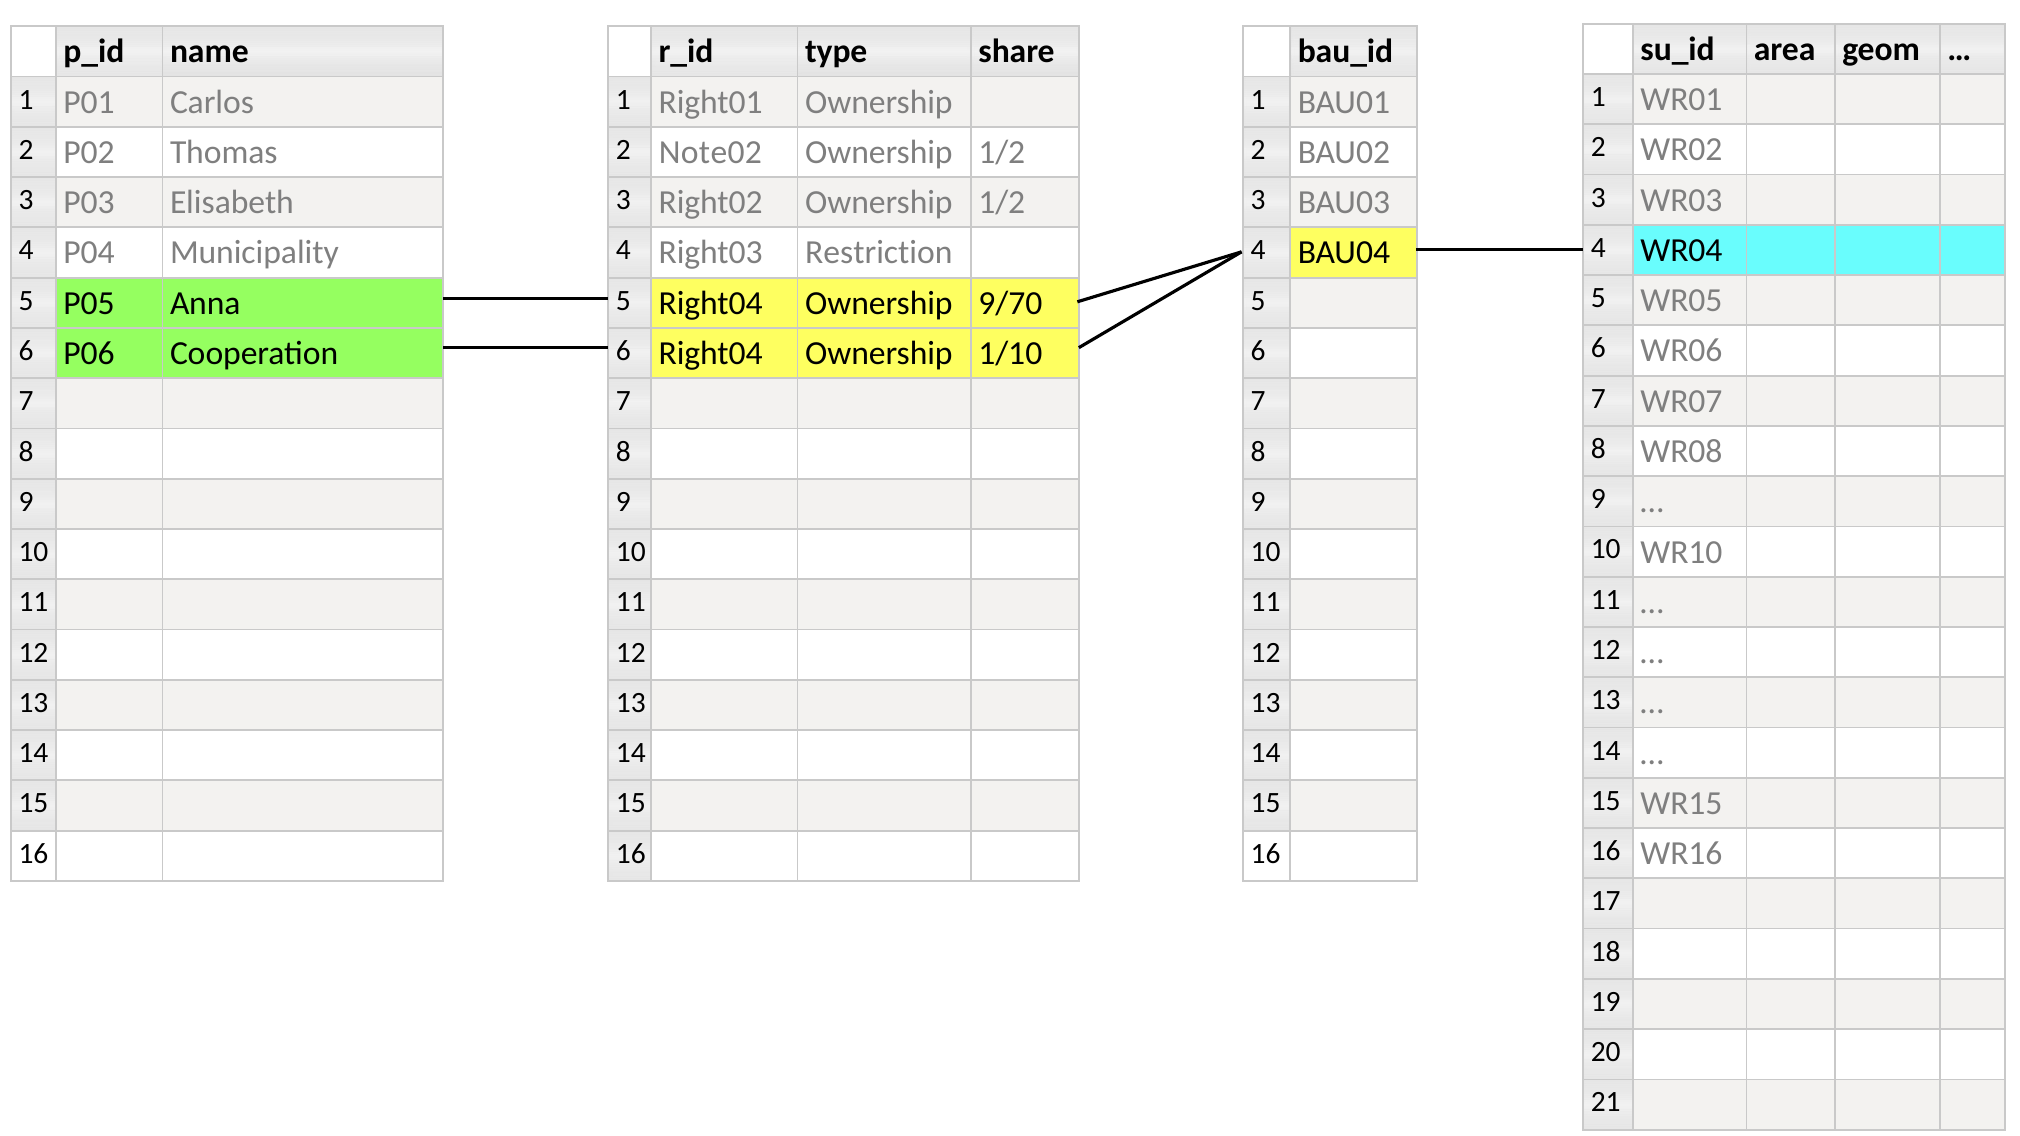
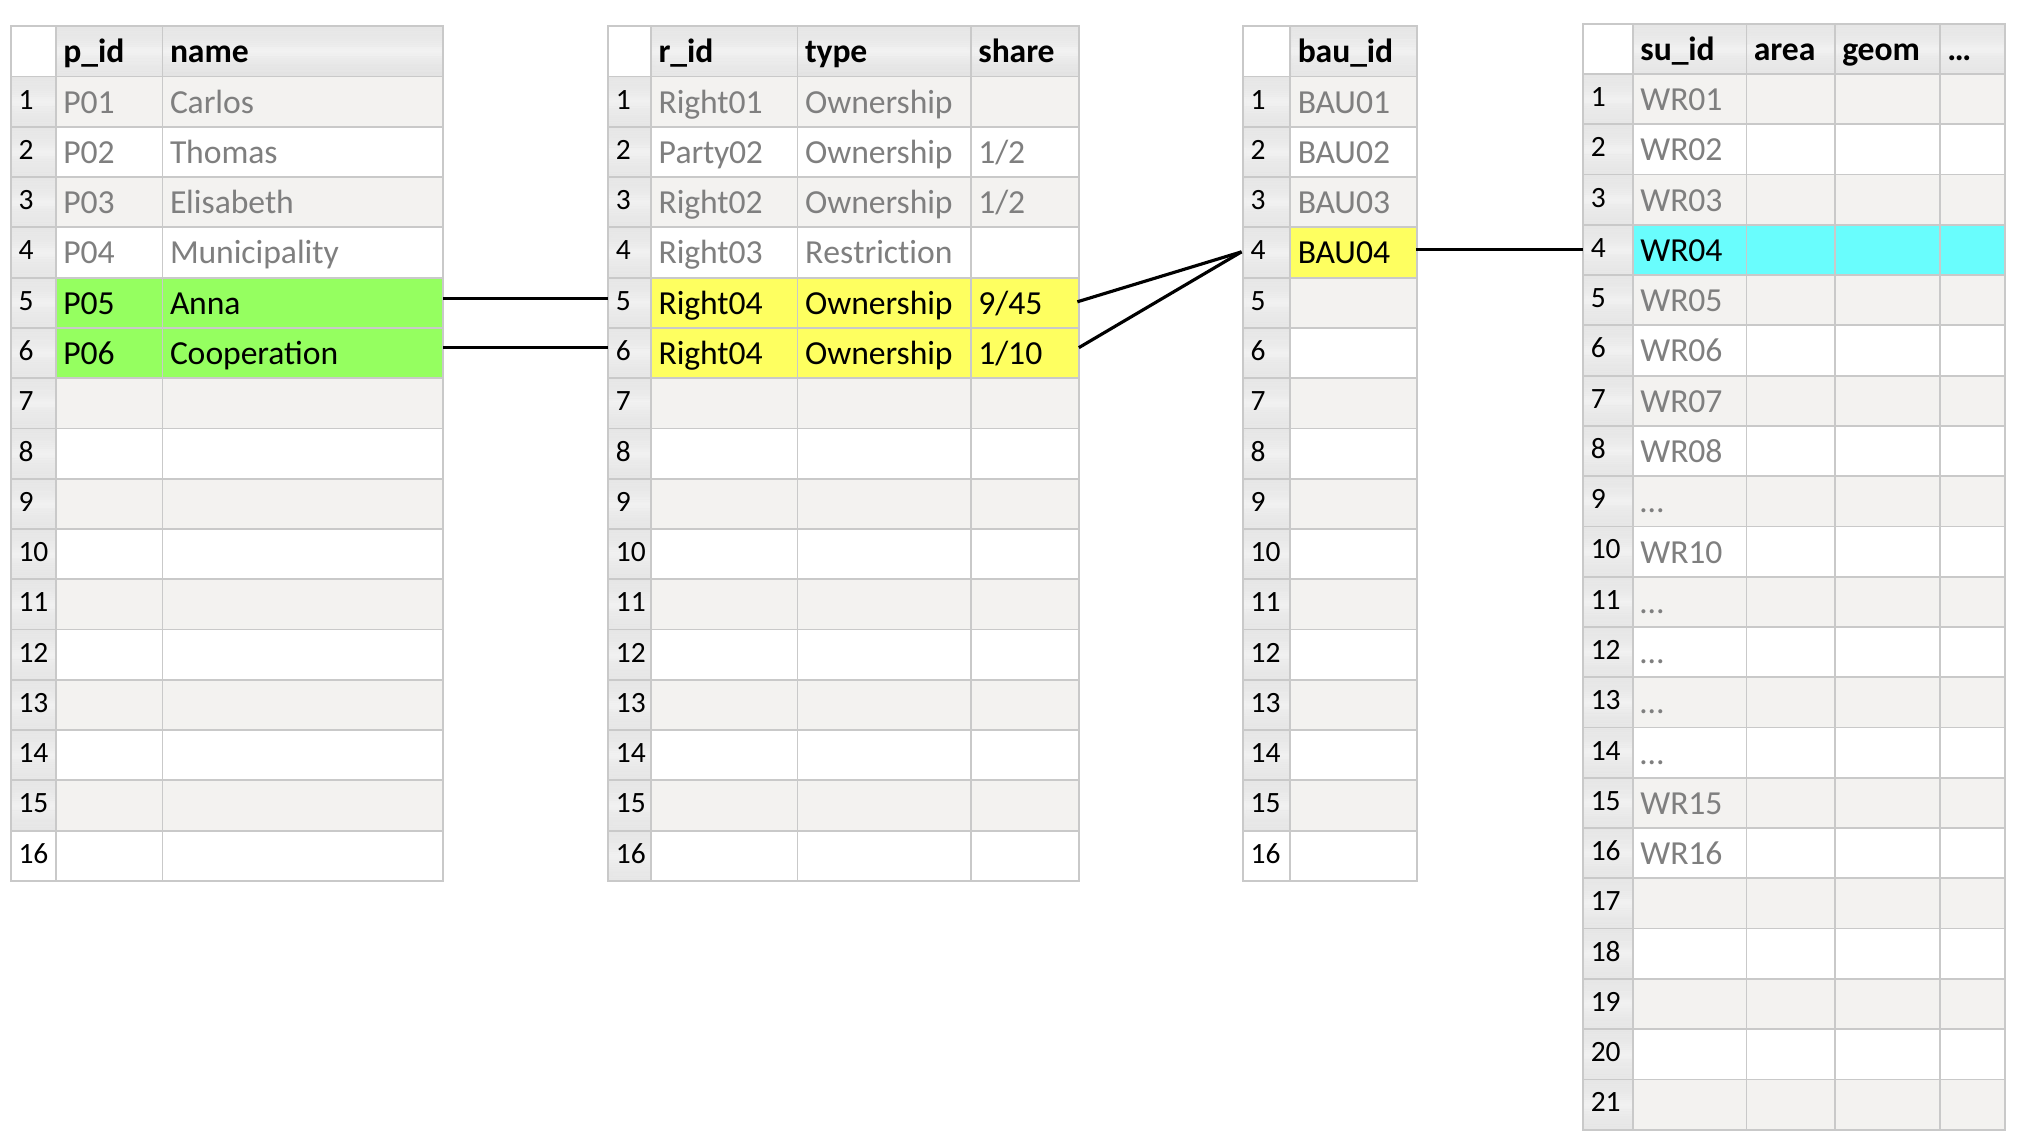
Note02: Note02 -> Party02 (711, 152)
9/70: 9/70 -> 9/45 (1010, 303)
